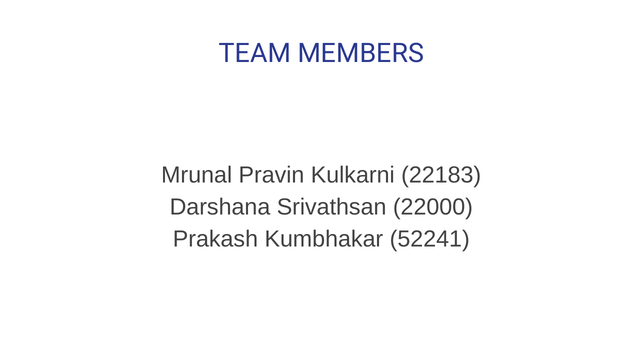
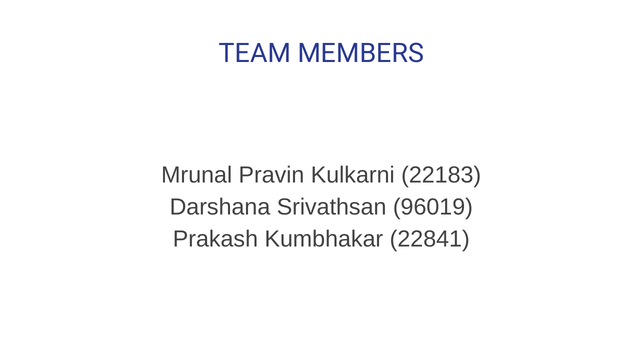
22000: 22000 -> 96019 (433, 207)
52241: 52241 -> 22841 (430, 239)
